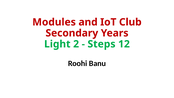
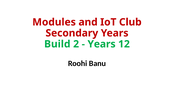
Light: Light -> Build (57, 44)
Steps: Steps -> Years (102, 44)
